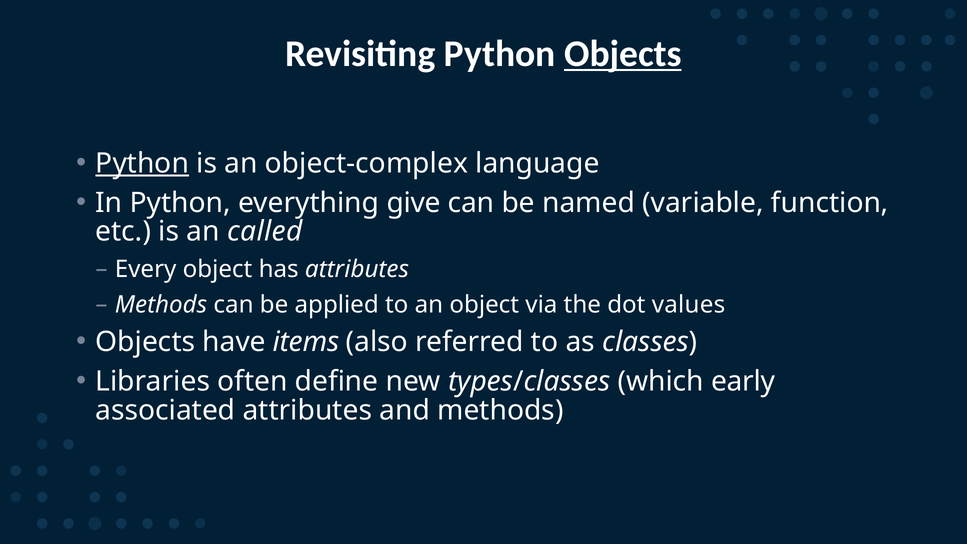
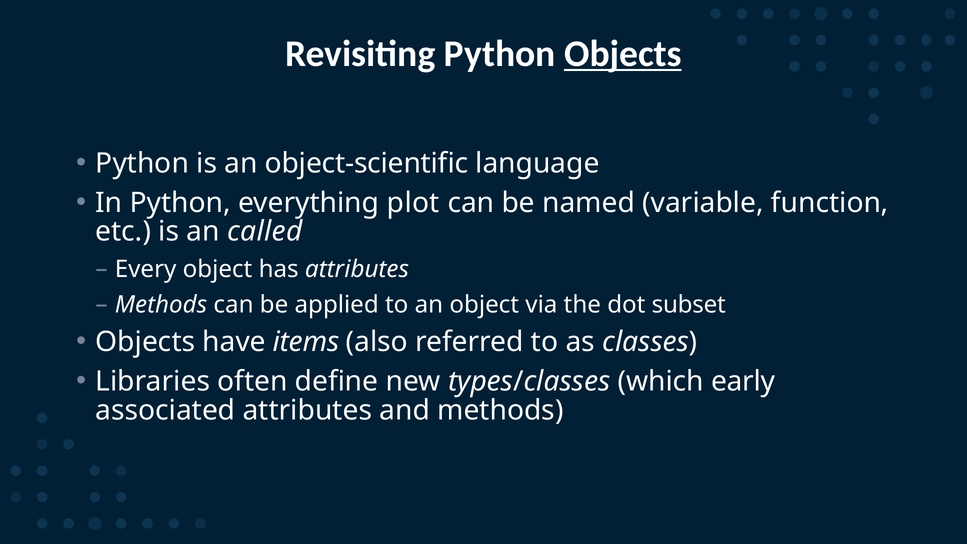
Python underline: present -> none (142, 163)
object-complex: object-complex -> object-scientific (367, 163)
give: give -> plot (413, 203)
values: values -> subset (689, 305)
